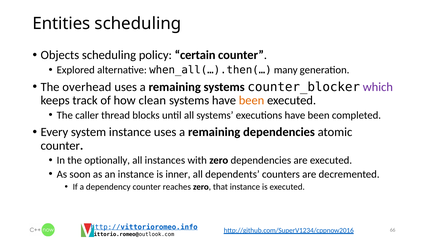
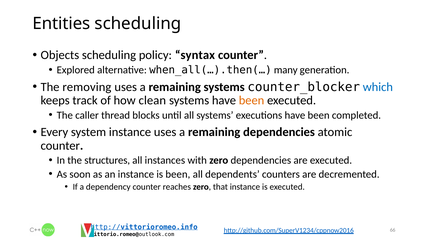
certain: certain -> syntax (195, 55)
overhead: overhead -> removing (87, 87)
which colour: purple -> blue (378, 87)
optionally: optionally -> structures (107, 160)
is inner: inner -> been (178, 174)
